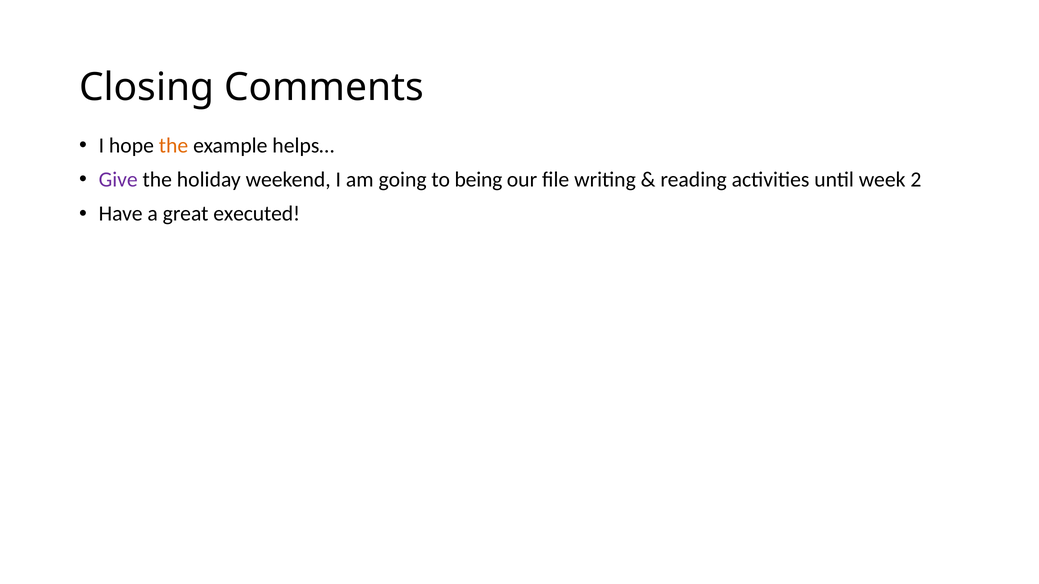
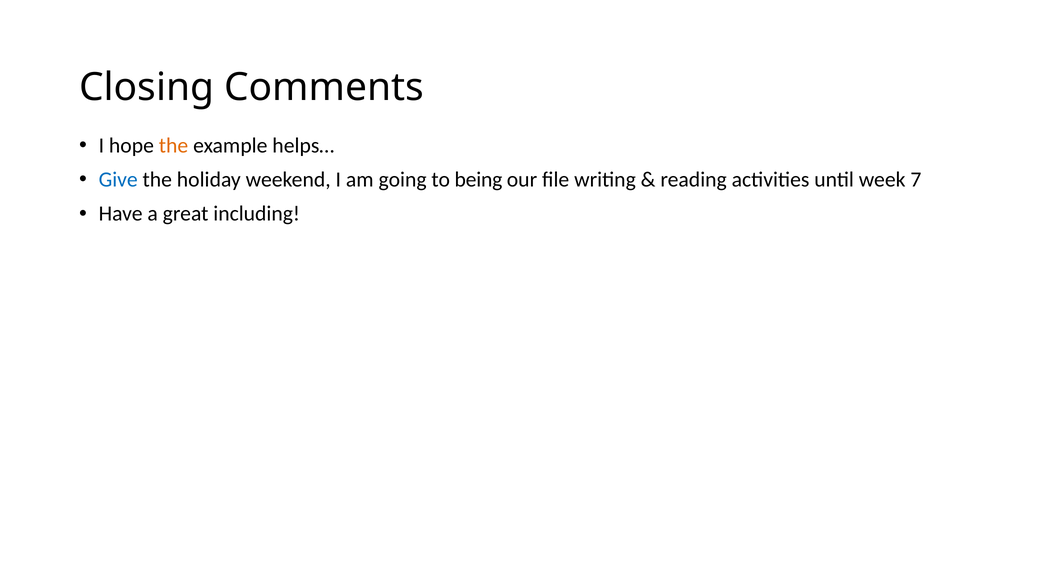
Give colour: purple -> blue (118, 180)
2: 2 -> 7 (916, 180)
executed: executed -> including (257, 214)
